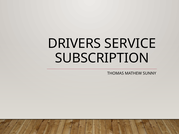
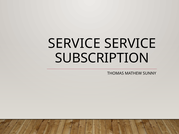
DRIVERS: DRIVERS -> SERVICE (74, 44)
